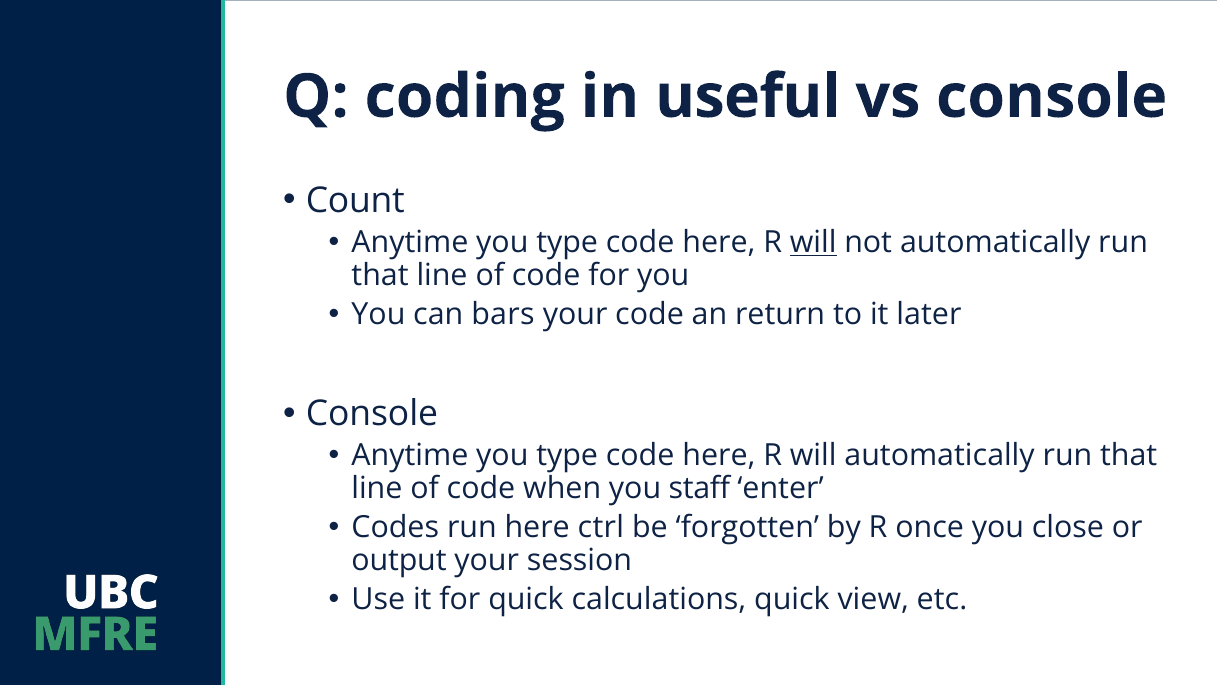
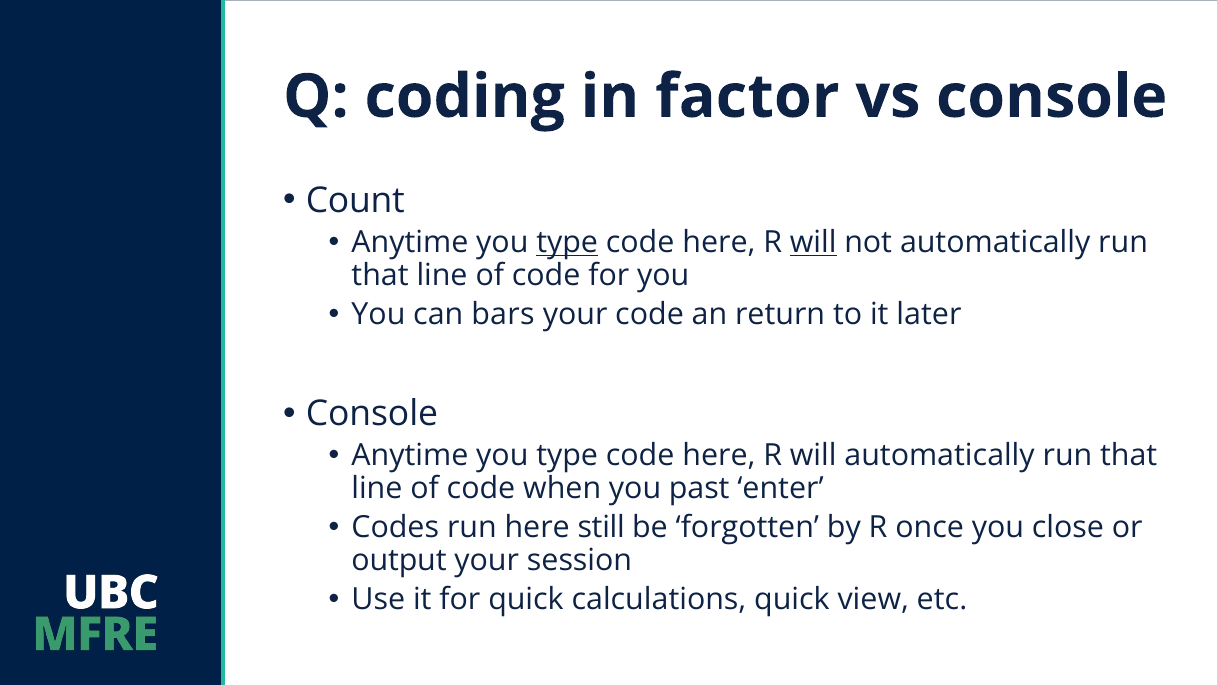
useful: useful -> factor (747, 97)
type underline: none -> present (567, 242)
staff: staff -> past (699, 488)
ctrl: ctrl -> still (601, 527)
